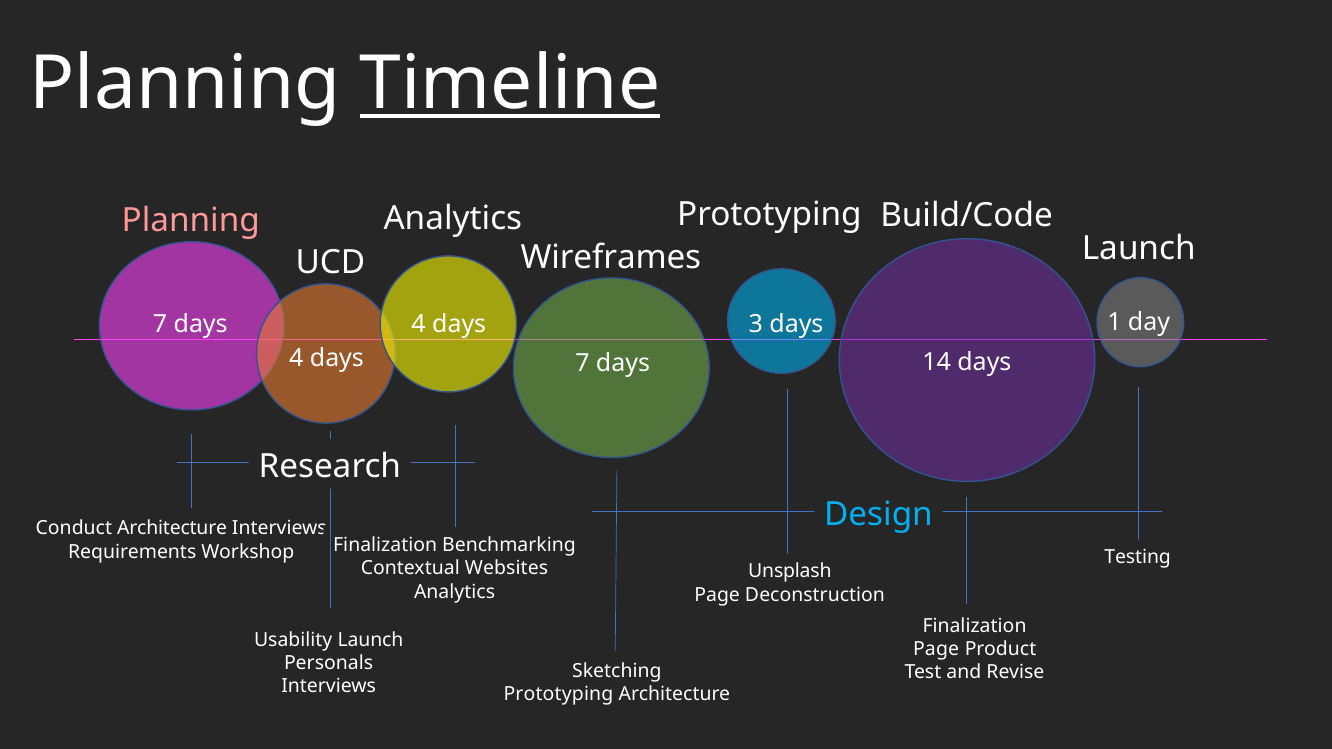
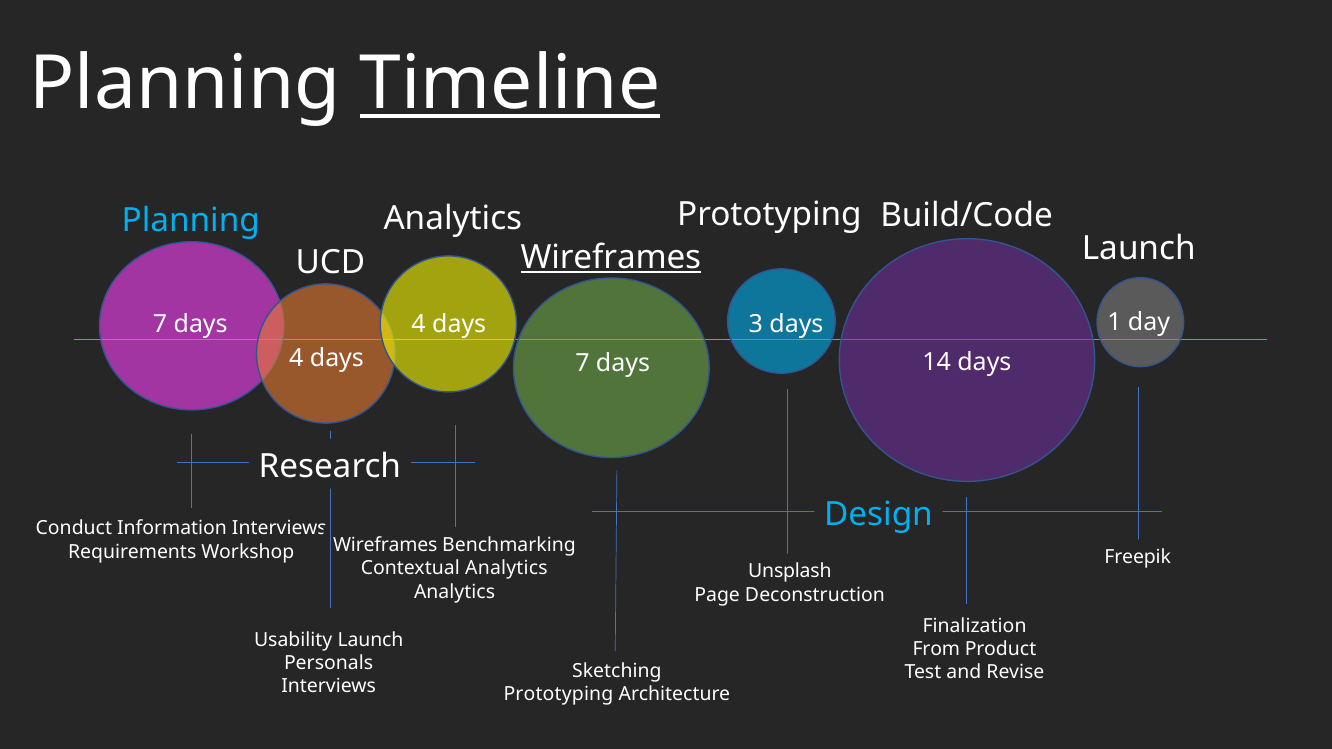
Planning colour: pink -> light blue (191, 221)
Wireframes underline: none -> present (611, 258)
Conduct Architecture: Architecture -> Information (172, 528)
Finalization: Finalization -> Wireframes (385, 545)
Testing: Testing -> Freepik (1138, 557)
Contextual Websites: Websites -> Analytics (506, 569)
Page: Page -> From (936, 649)
